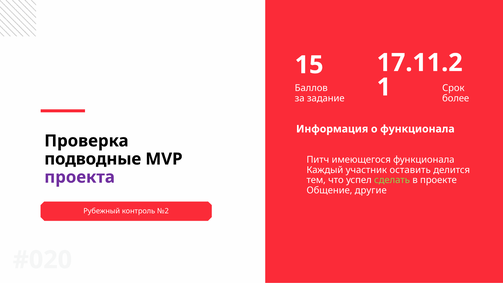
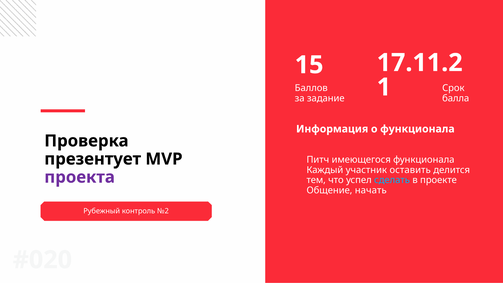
более: более -> балла (456, 98)
подводные: подводные -> презентует (93, 159)
сделать colour: light green -> light blue (392, 180)
другие: другие -> начать (371, 190)
